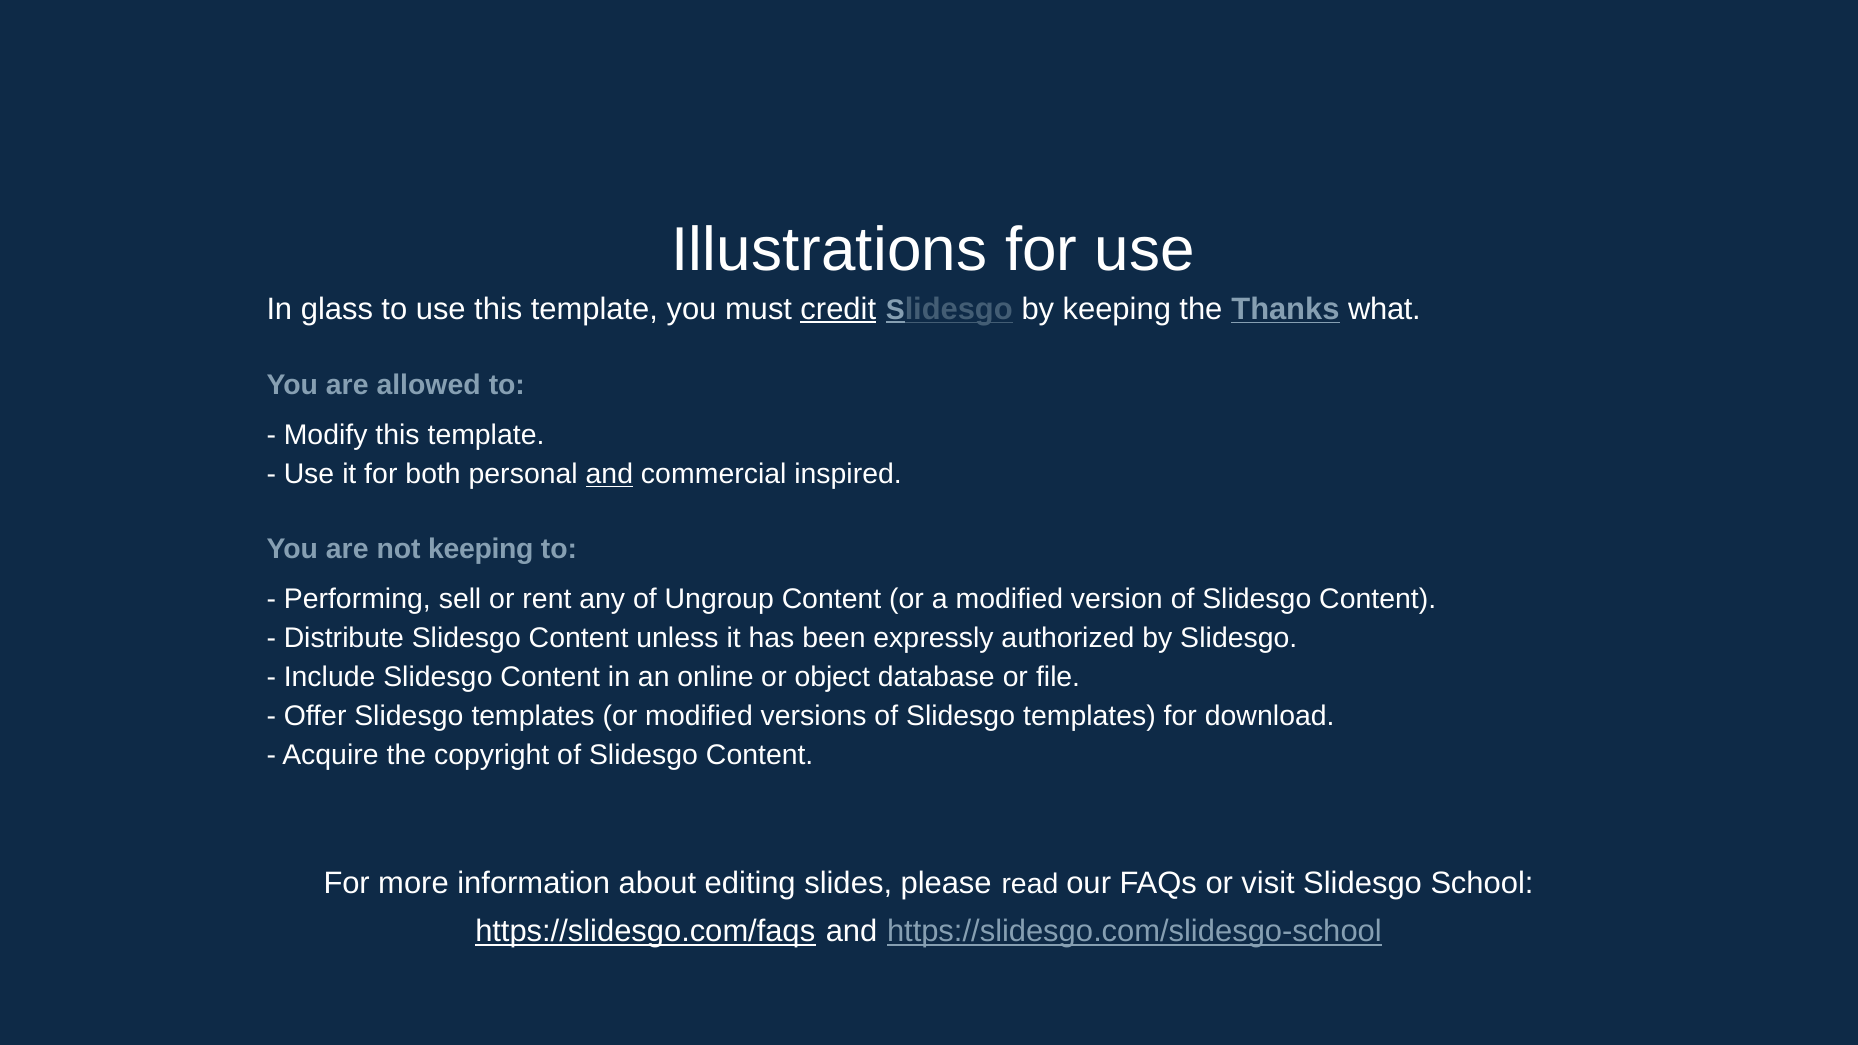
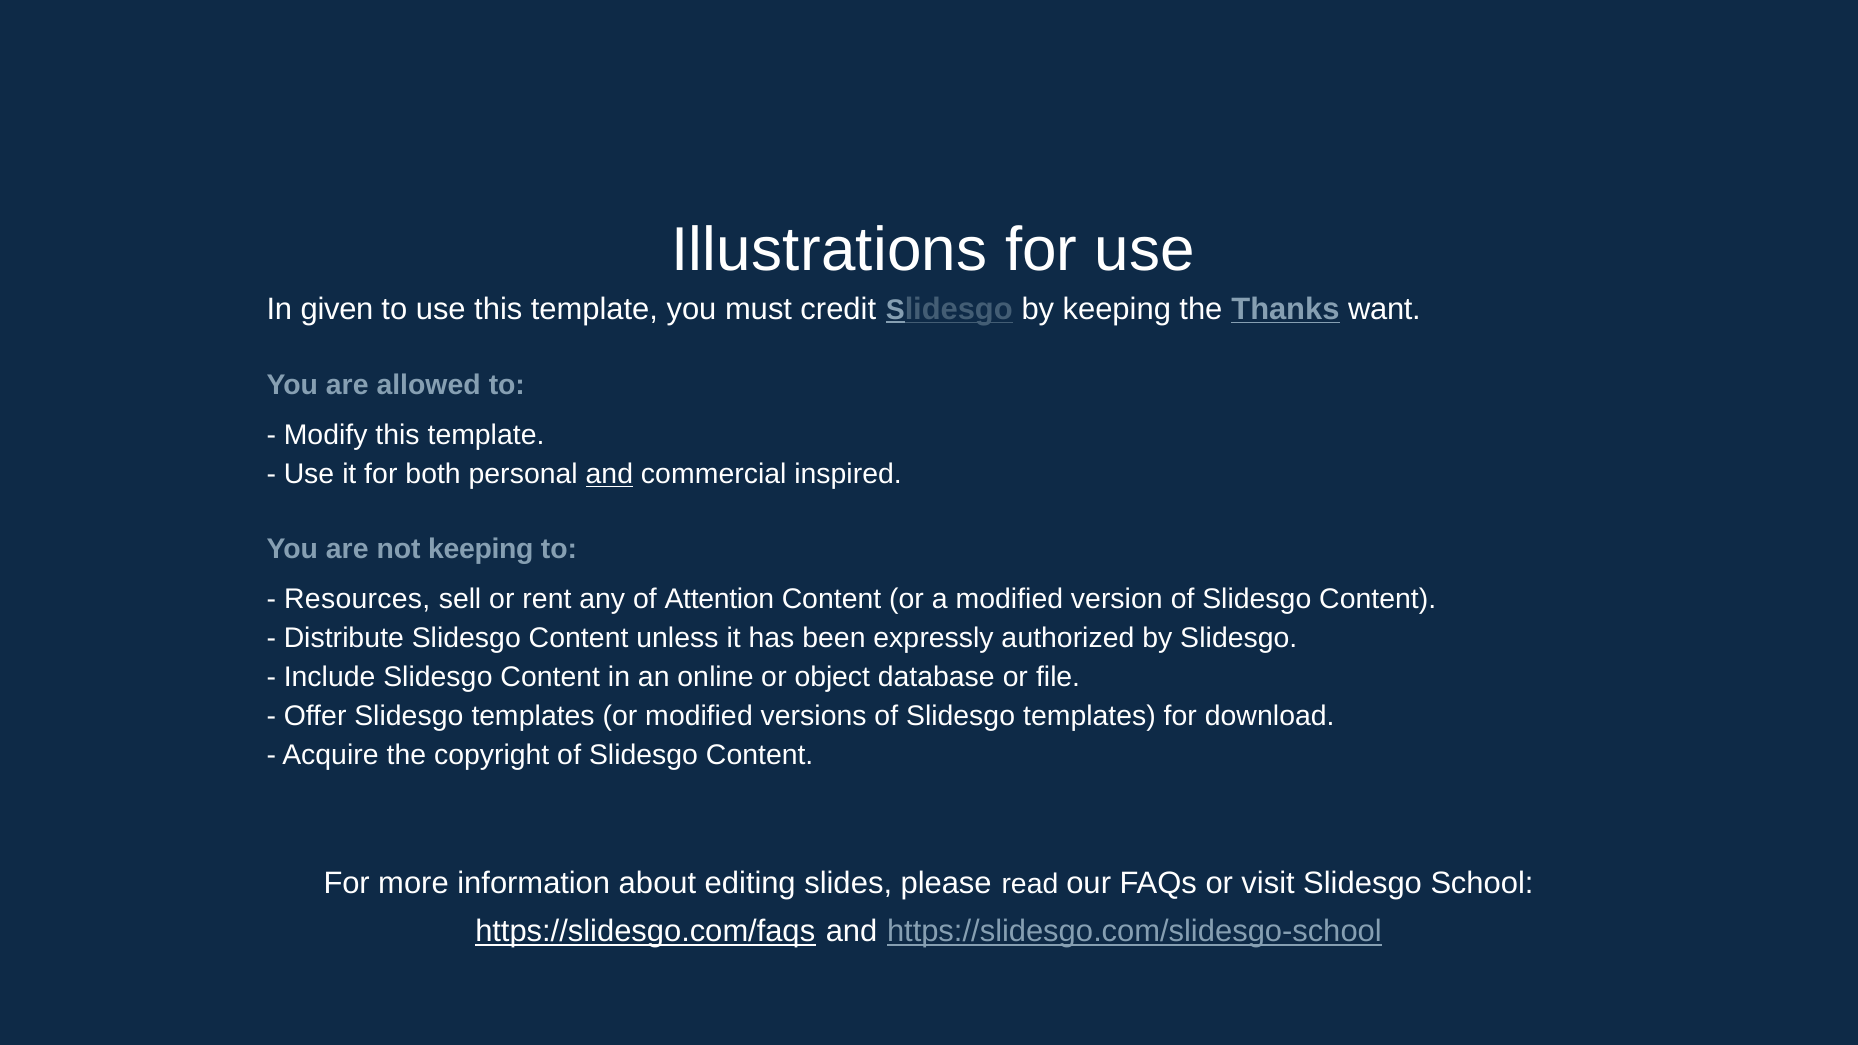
glass: glass -> given (337, 309)
credit underline: present -> none (838, 309)
what: what -> want (1384, 309)
Performing: Performing -> Resources (357, 599)
Ungroup: Ungroup -> Attention (719, 599)
